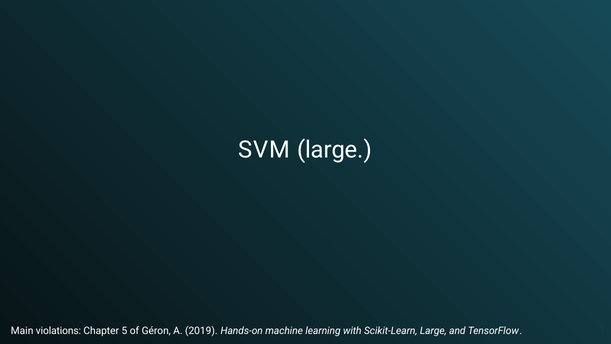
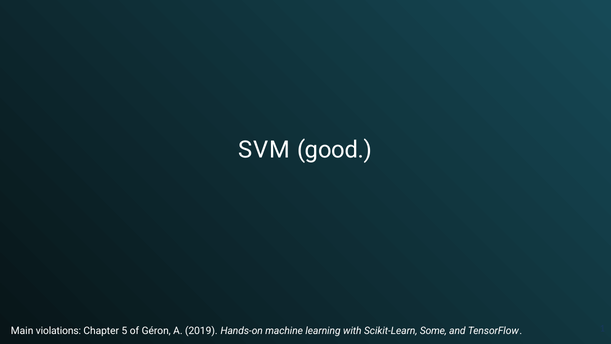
SVM large: large -> good (335, 150)
Scikit-Learn Large: Large -> Some (433, 331)
